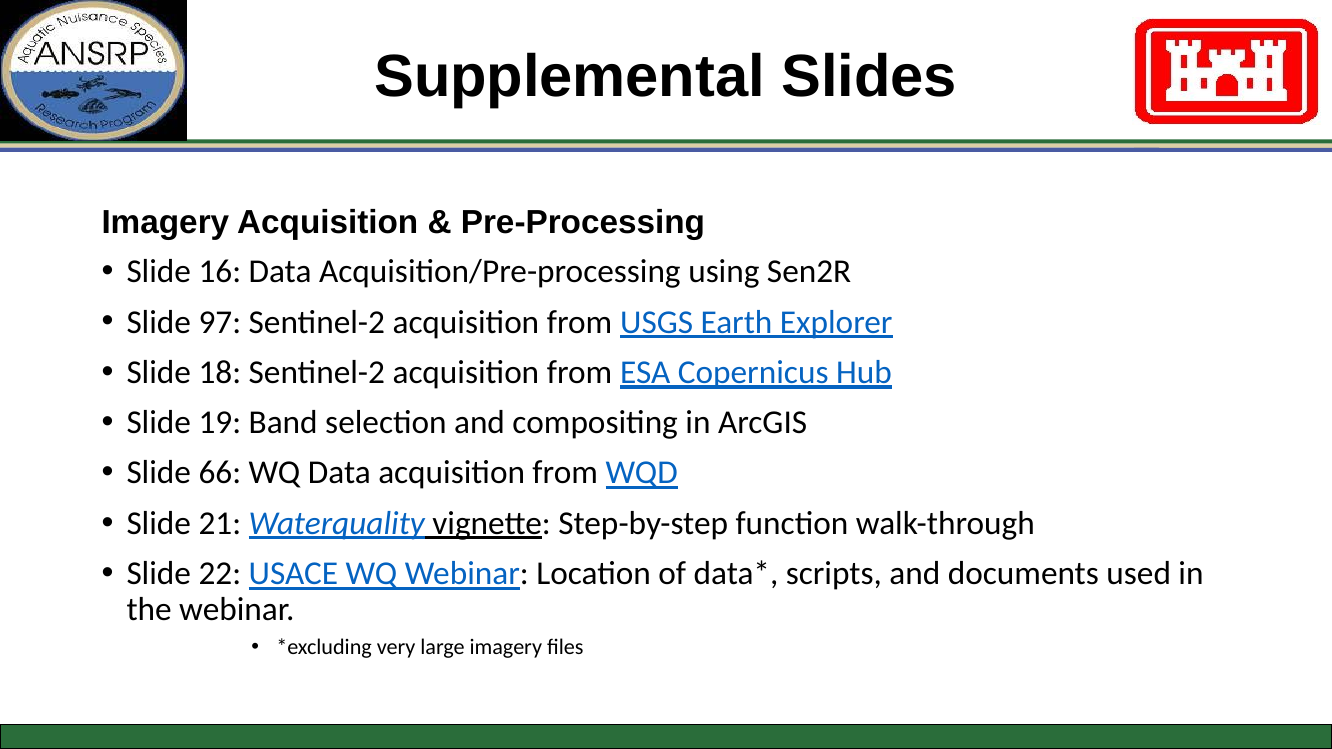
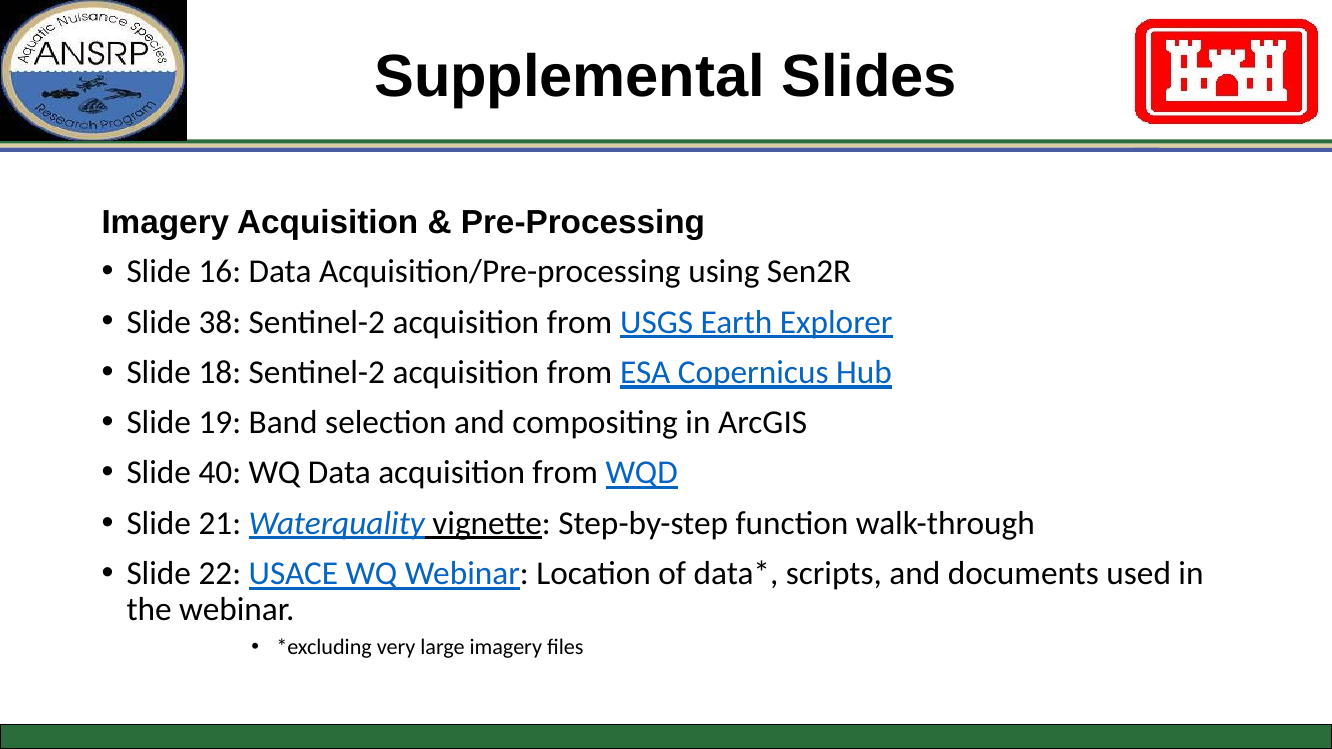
97: 97 -> 38 (220, 322)
66: 66 -> 40 (220, 473)
